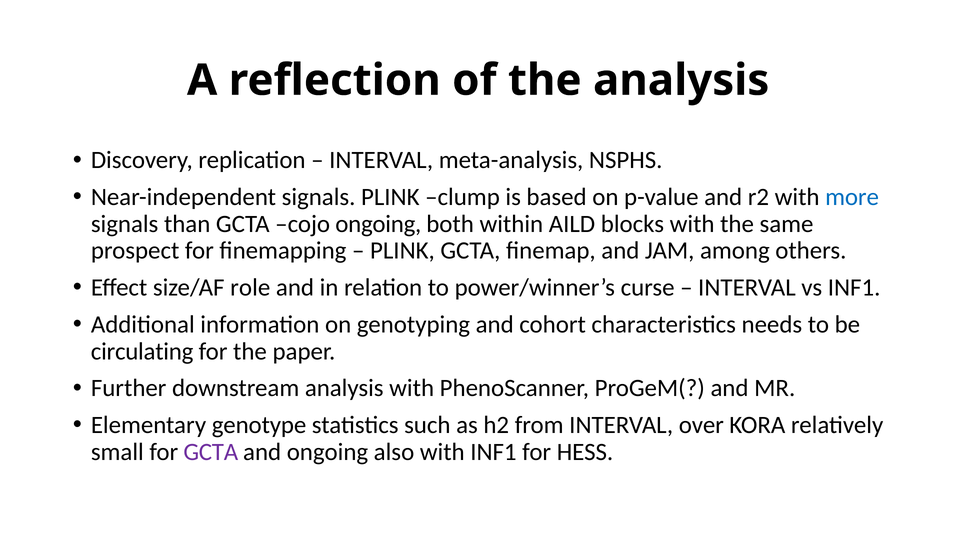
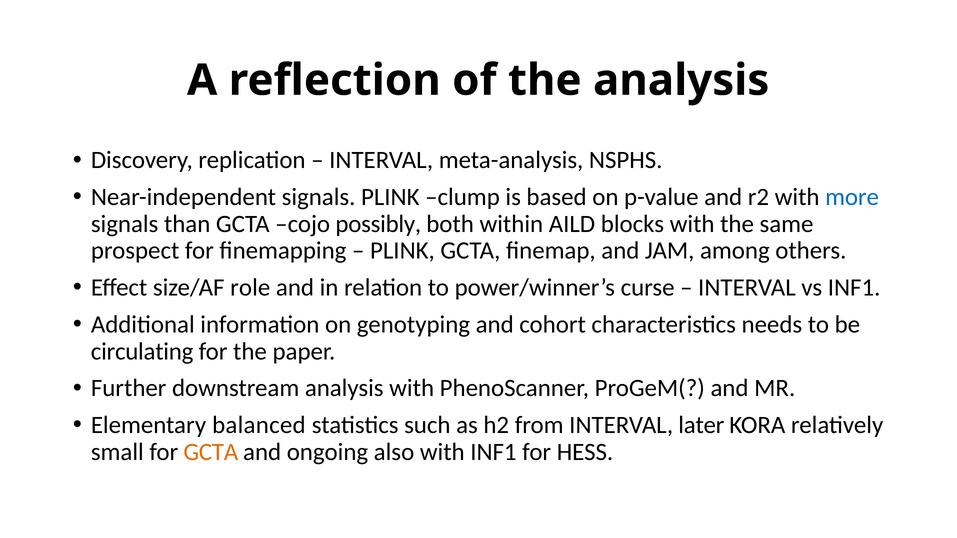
cojo ongoing: ongoing -> possibly (378, 224)
genotype: genotype -> balanced (259, 425)
over: over -> later (701, 425)
GCTA colour: purple -> orange (211, 452)
